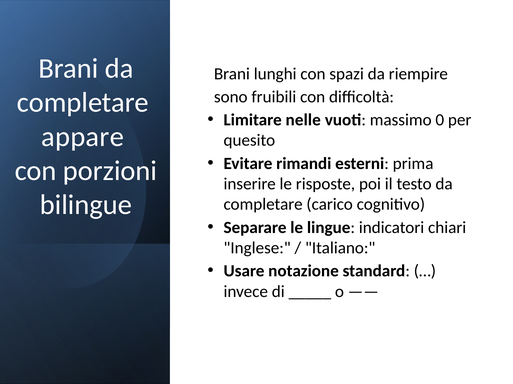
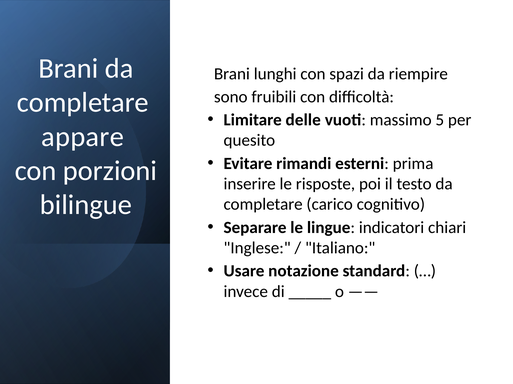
nelle: nelle -> delle (303, 120)
0: 0 -> 5 (440, 120)
